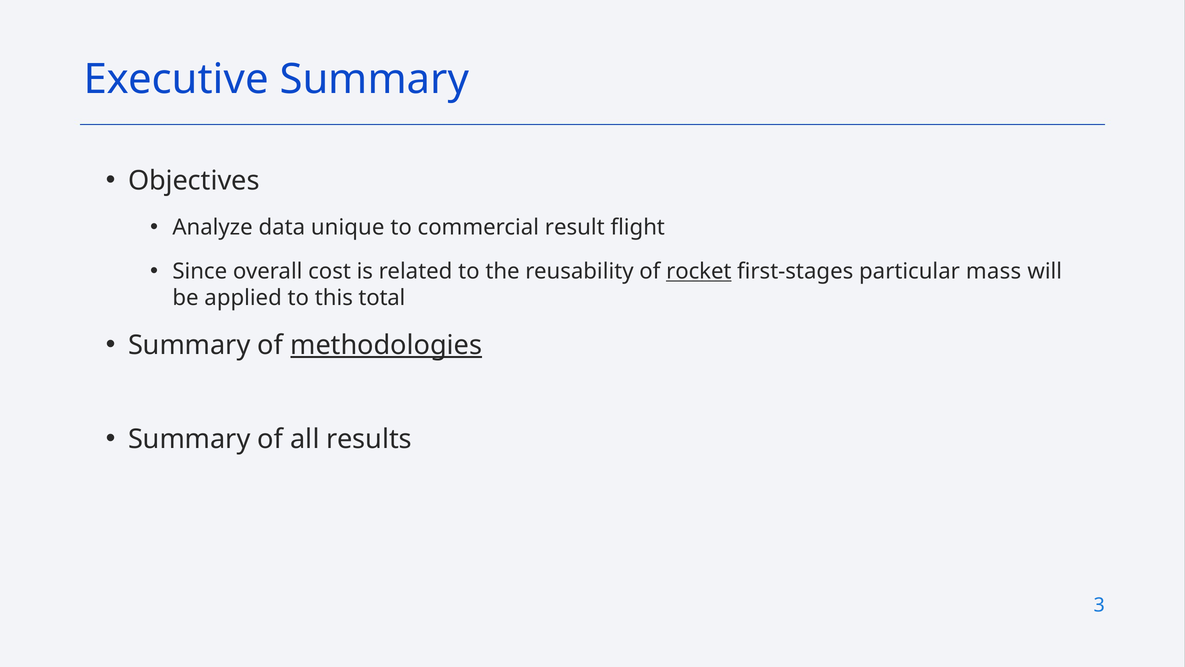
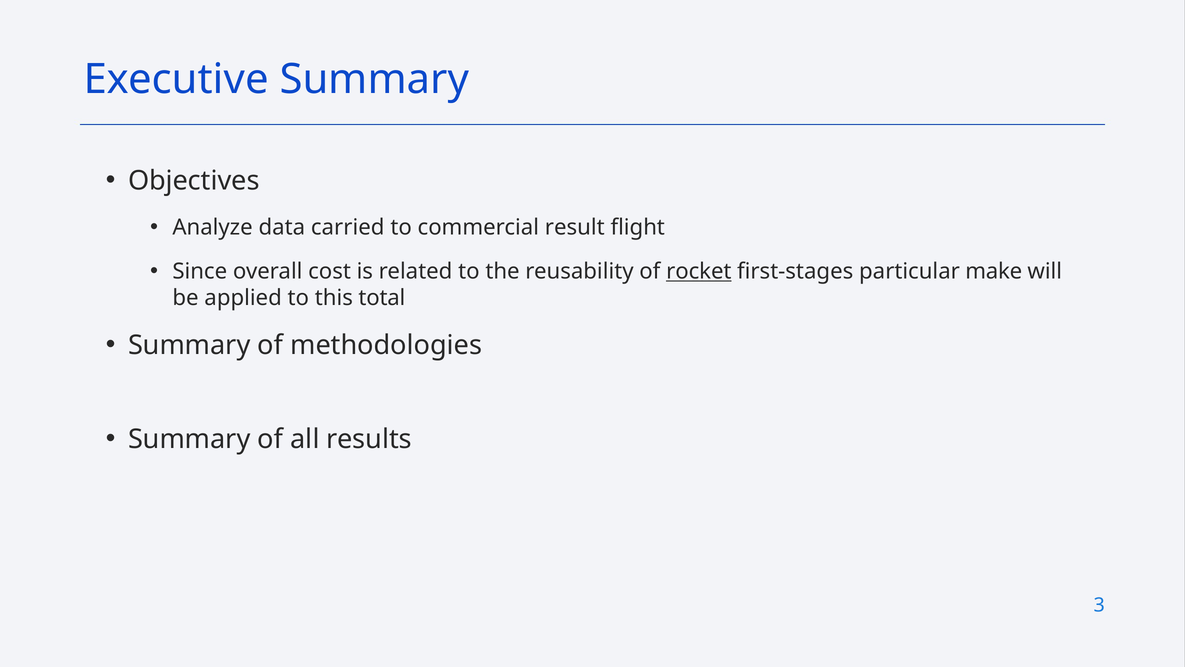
unique: unique -> carried (348, 227)
mass: mass -> make (994, 271)
methodologies underline: present -> none (386, 345)
